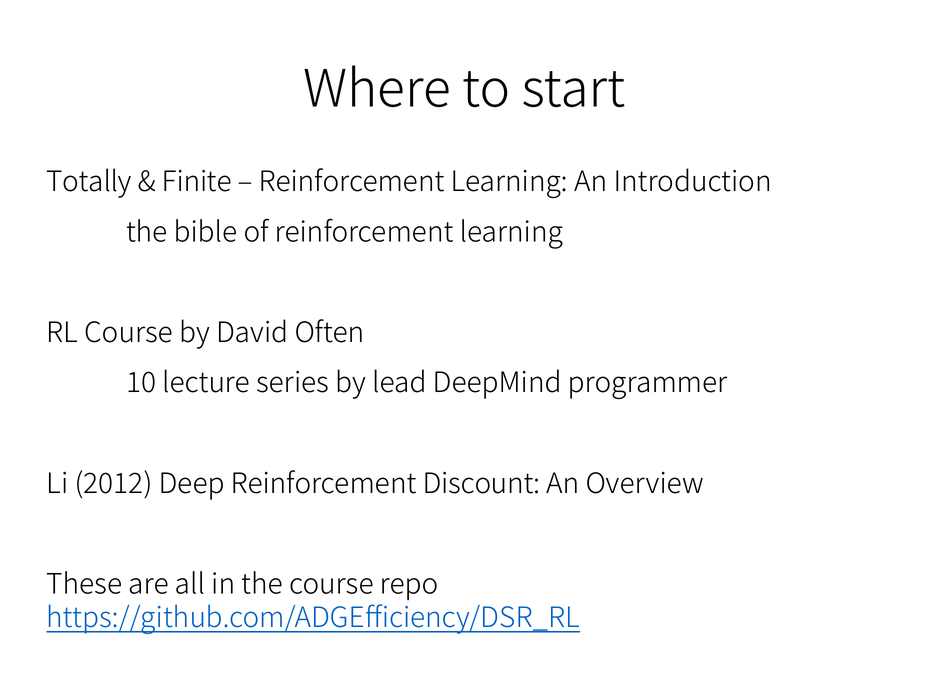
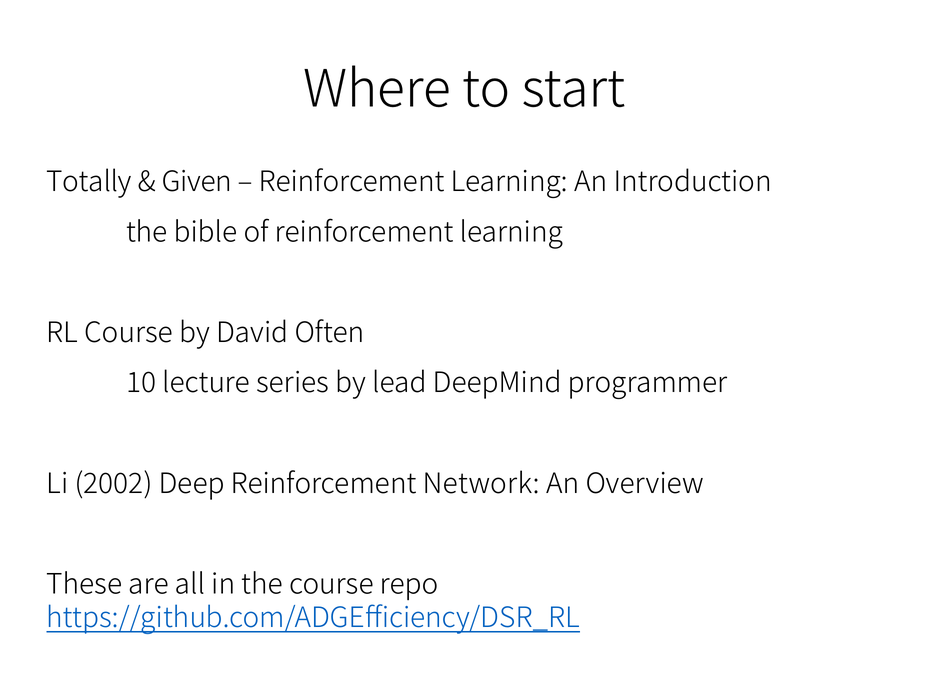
Finite: Finite -> Given (197, 182)
2012: 2012 -> 2002 (113, 484)
Discount: Discount -> Network (481, 484)
